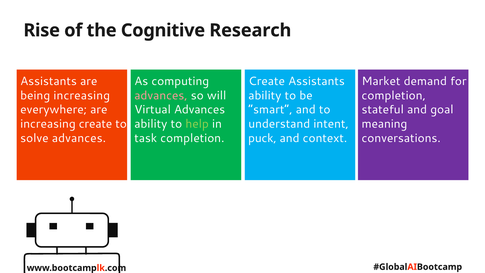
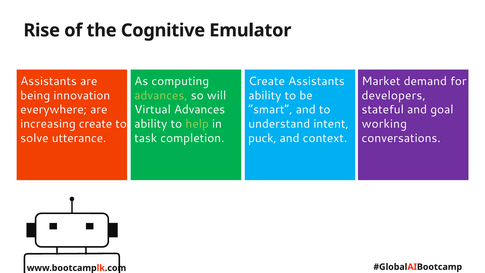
Research: Research -> Emulator (250, 30)
being increasing: increasing -> innovation (82, 95)
advances colour: pink -> light green (161, 95)
completion: completion -> developers (394, 95)
meaning: meaning -> working (384, 124)
solve advances: advances -> utterance (79, 138)
